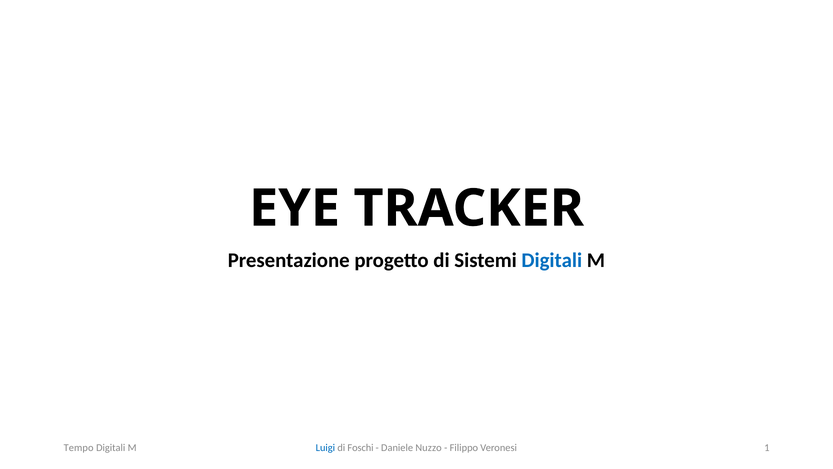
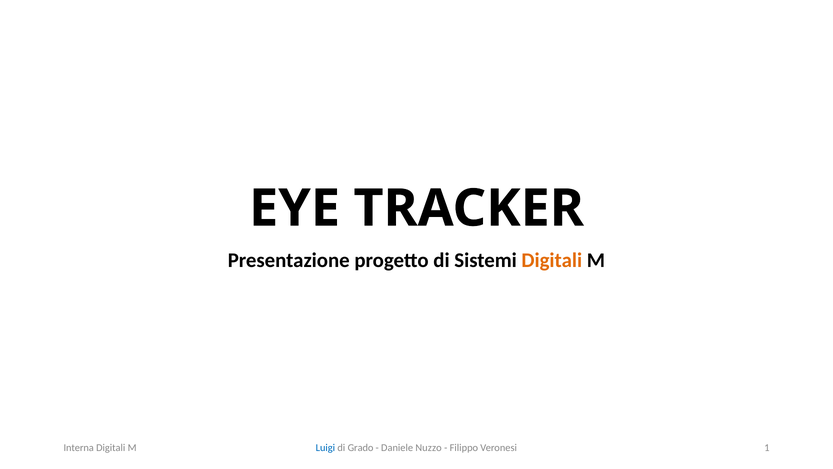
Digitali colour: blue -> orange (552, 260)
Foschi: Foschi -> Grado (361, 447)
Tempo: Tempo -> Interna (79, 447)
